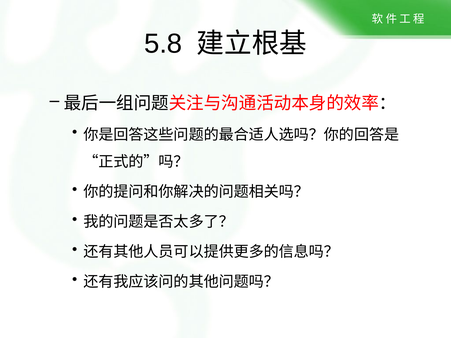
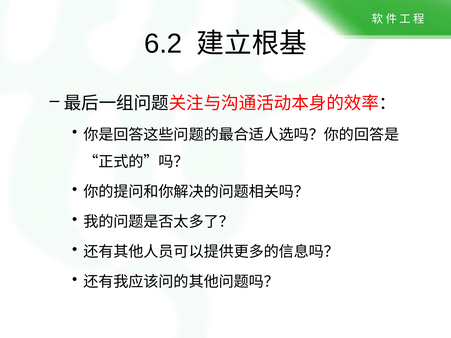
5.8: 5.8 -> 6.2 (163, 44)
